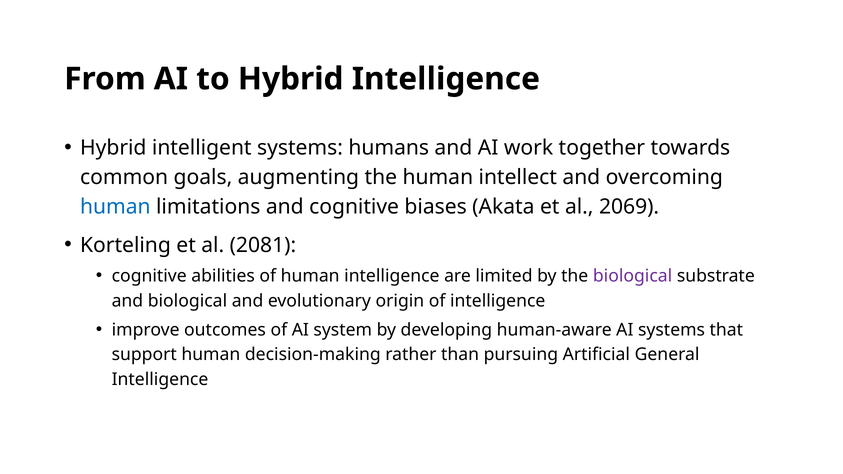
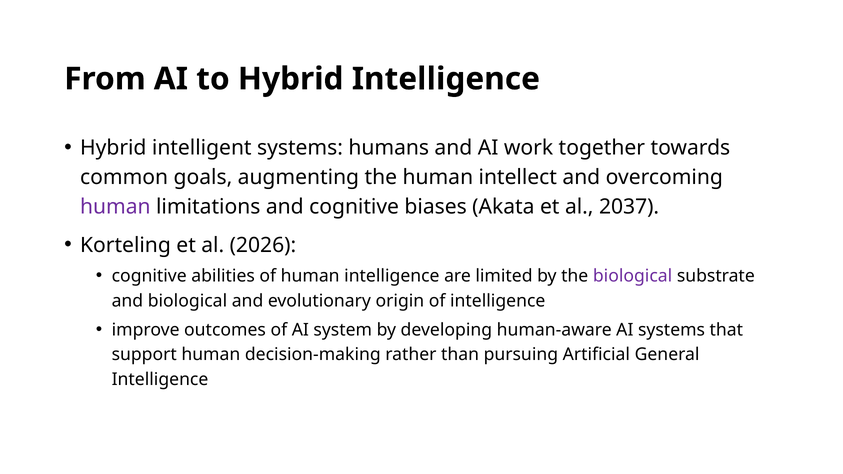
human colour: blue -> purple (115, 207)
2069: 2069 -> 2037 (629, 207)
2081: 2081 -> 2026 (263, 245)
